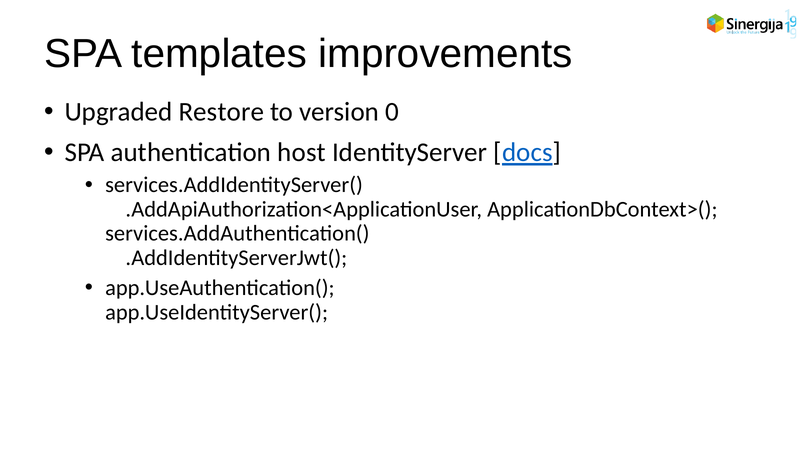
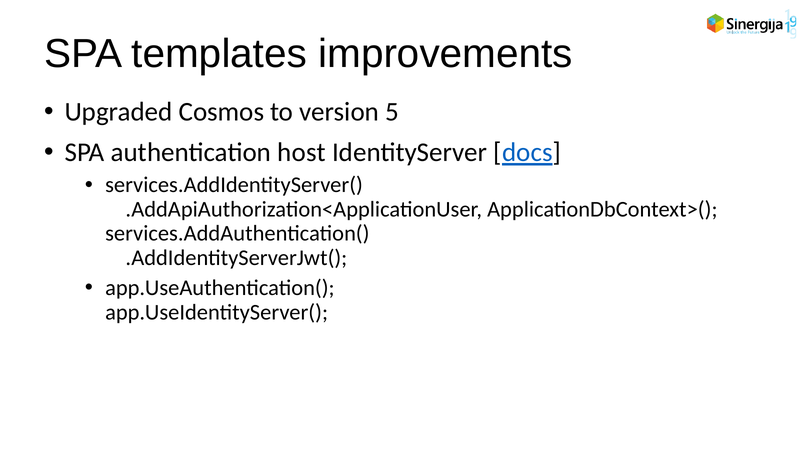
Restore: Restore -> Cosmos (221, 112)
0: 0 -> 5 (392, 112)
